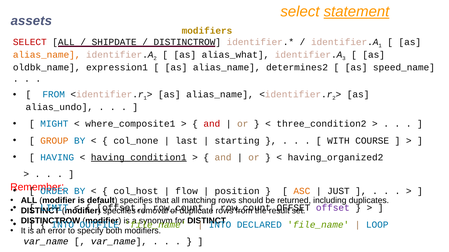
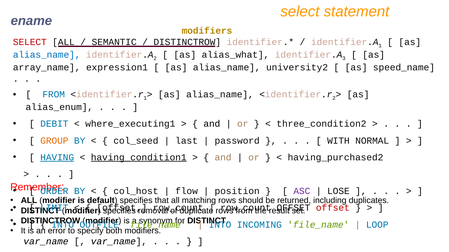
statement underline: present -> none (357, 12)
assets: assets -> ename (31, 21)
SHIPDATE: SHIPDATE -> SEMANTIC (114, 42)
alias_name colour: orange -> blue (47, 55)
oldbk_name: oldbk_name -> array_name (47, 68)
determines2: determines2 -> university2 (297, 68)
alias_undo: alias_undo -> alias_enum (59, 107)
MIGHT: MIGHT -> DEBIT (54, 124)
where_composite1: where_composite1 -> where_executing1 (130, 124)
and colour: red -> black (212, 124)
col_none: col_none -> col_seed (136, 141)
starting: starting -> password (237, 141)
COURSE: COURSE -> NORMAL (372, 141)
HAVING underline: none -> present (57, 158)
having_organized2: having_organized2 -> having_purchased2 (335, 158)
ASC colour: orange -> purple (302, 191)
JUST: JUST -> LOSE (338, 191)
offset colour: purple -> red (333, 208)
DECLARED: DECLARED -> INCOMING (259, 225)
